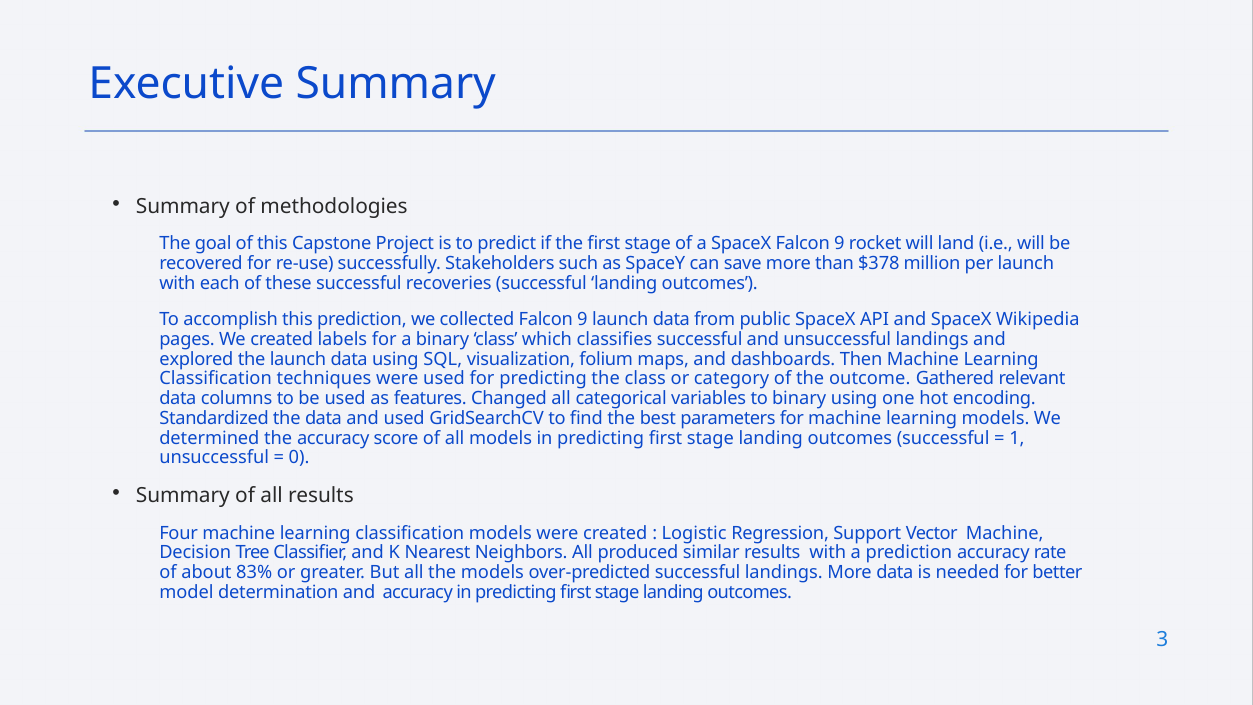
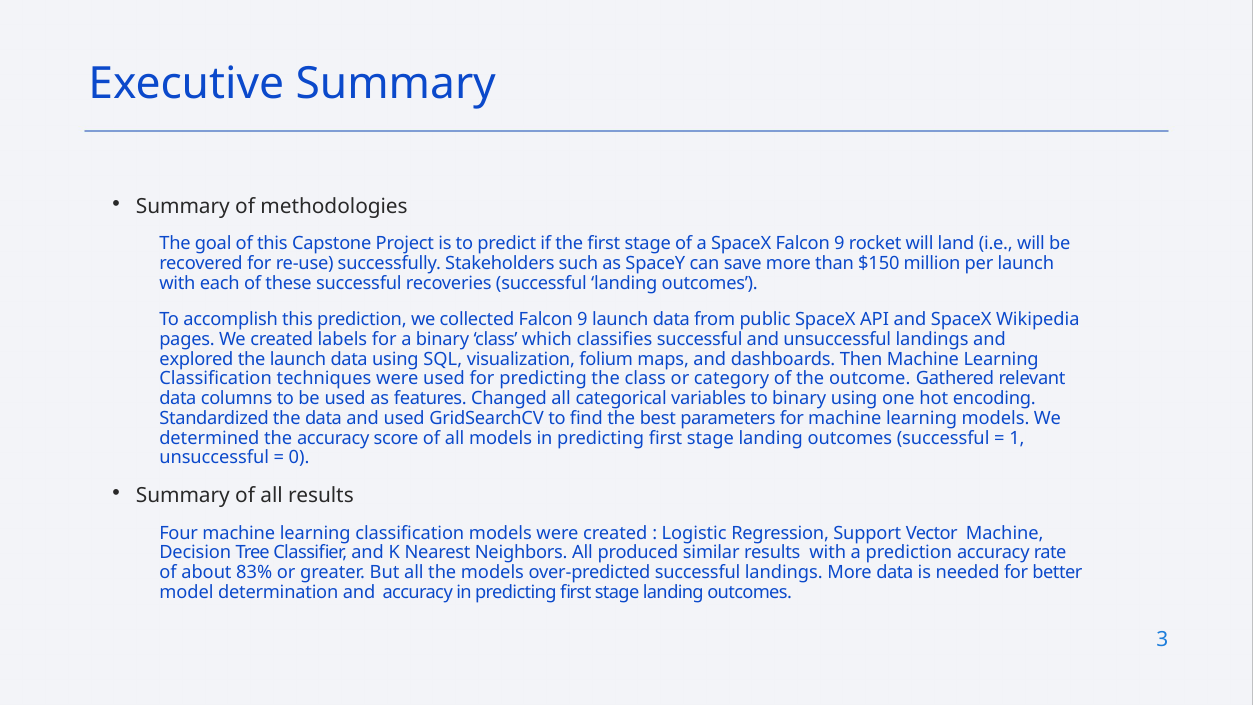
$378: $378 -> $150 (879, 264)
